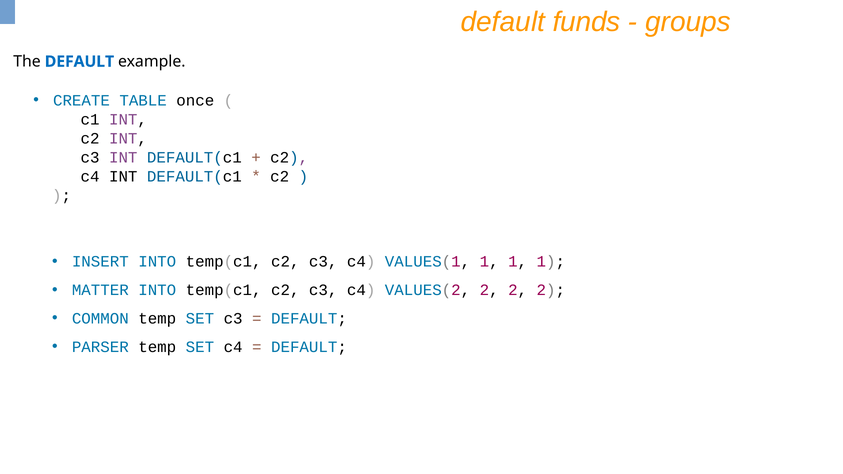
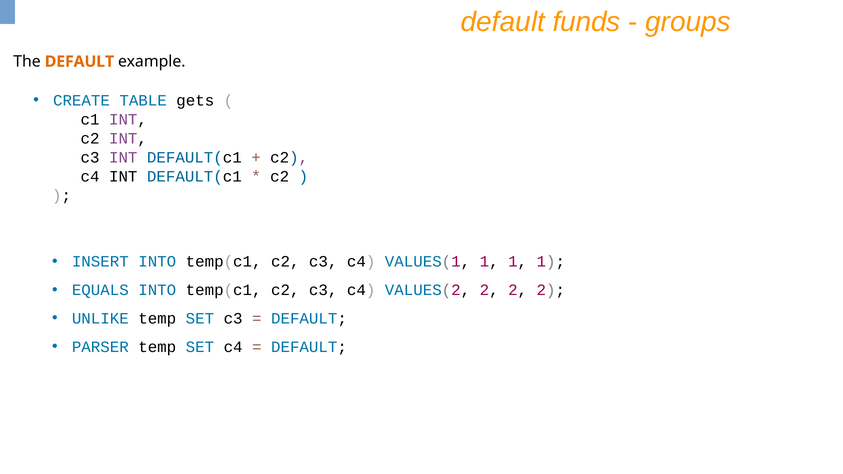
DEFAULT colour: blue -> orange (79, 62)
once: once -> gets (195, 101)
MATTER: MATTER -> EQUALS (100, 290)
COMMON: COMMON -> UNLIKE (100, 319)
